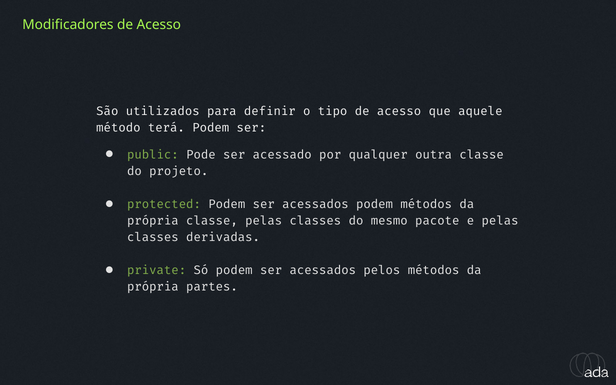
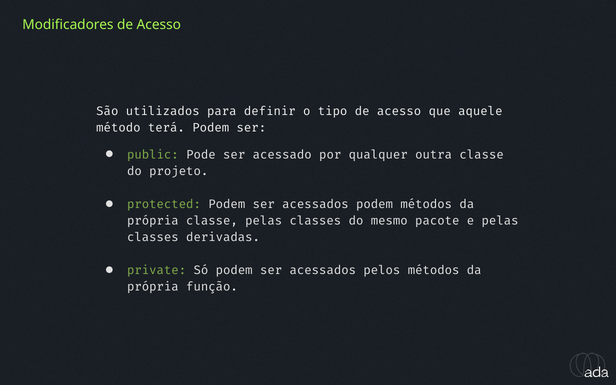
partes: partes -> função (212, 287)
